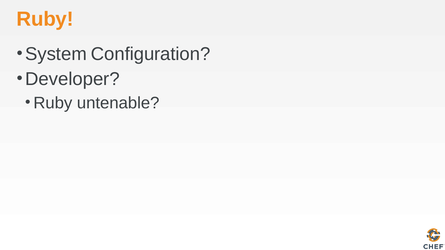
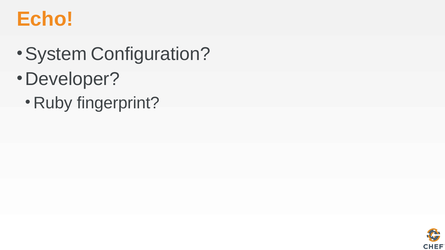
Ruby: Ruby -> Echo (45, 19)
untenable: untenable -> fingerprint (118, 103)
